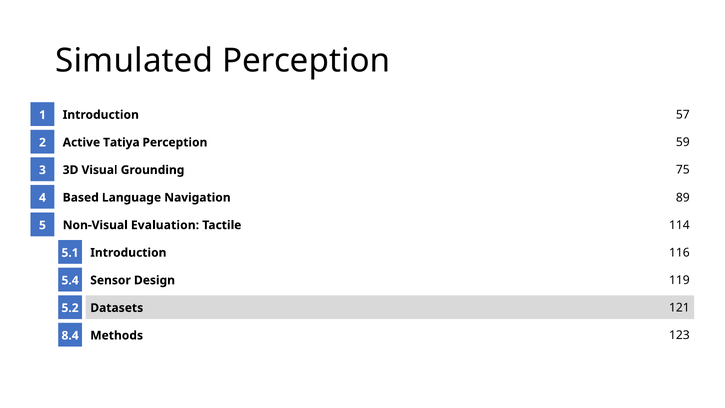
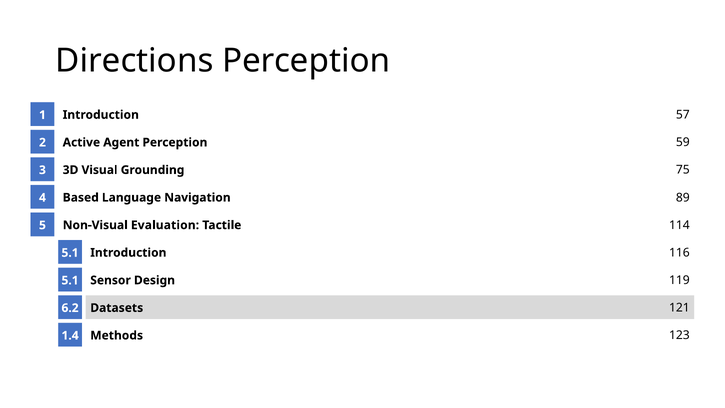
Simulated: Simulated -> Directions (134, 61)
Tatiya: Tatiya -> Agent (121, 142)
5.4: 5.4 -> 5.1 (70, 280)
5.2: 5.2 -> 6.2 (70, 308)
8.4: 8.4 -> 1.4 (70, 335)
